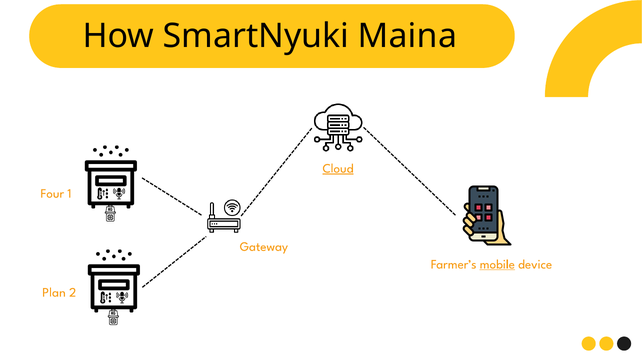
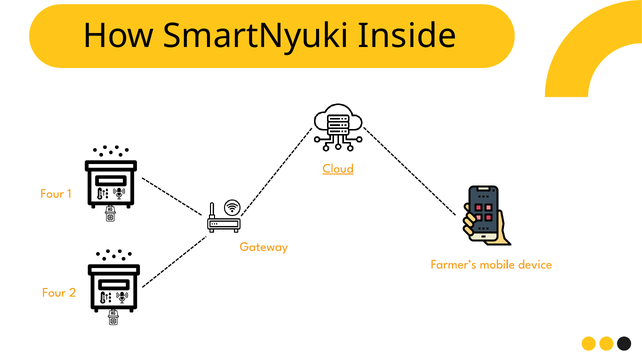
Maina: Maina -> Inside (407, 36)
mobile underline: present -> none (497, 264)
Plan: Plan -> Four (54, 292)
